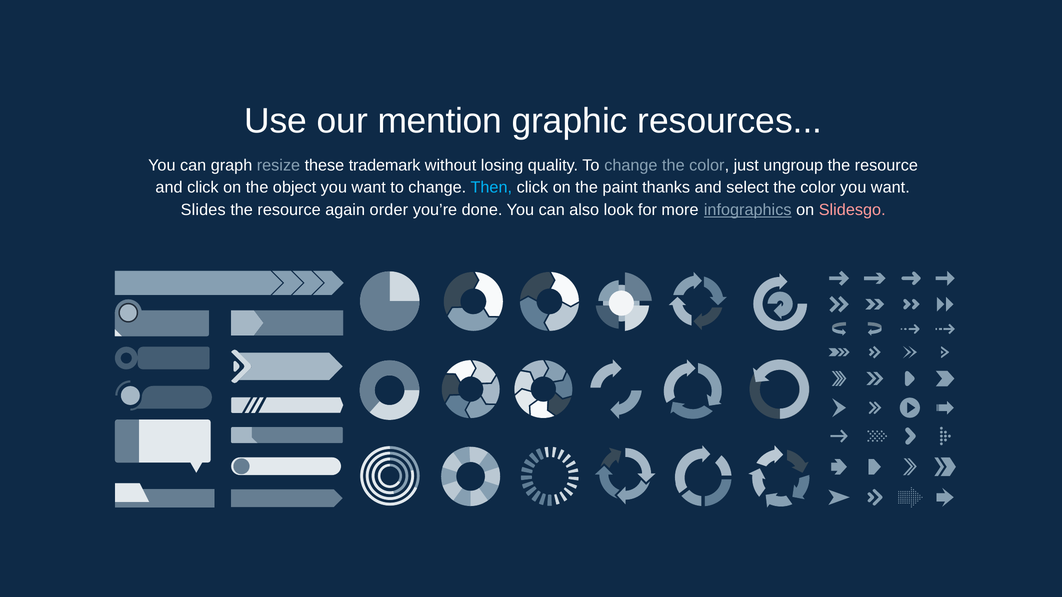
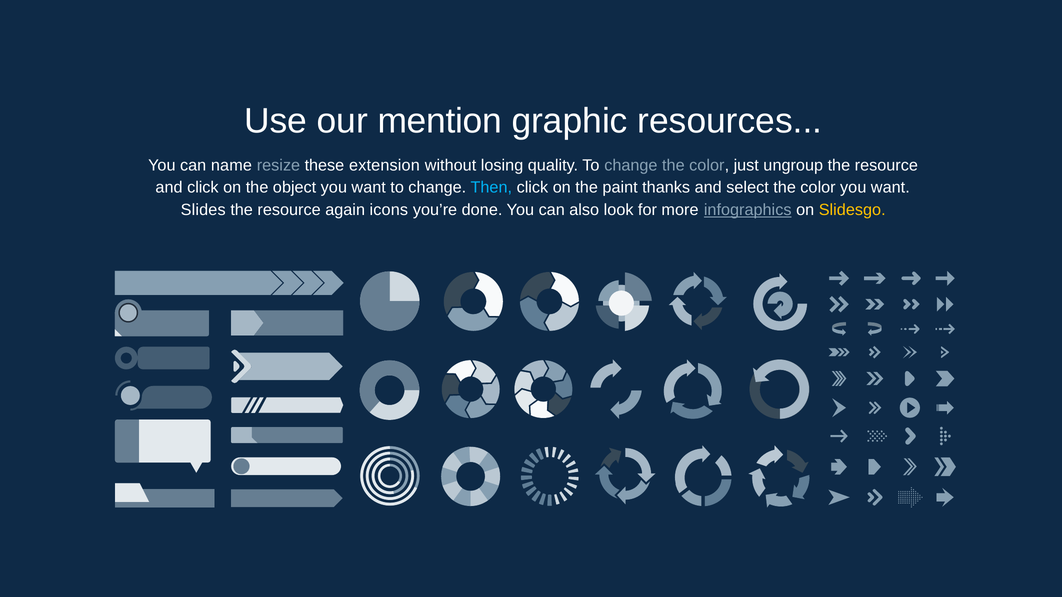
graph: graph -> name (231, 165)
trademark: trademark -> extension (384, 165)
order: order -> icons (389, 210)
Slidesgo colour: pink -> yellow (852, 210)
